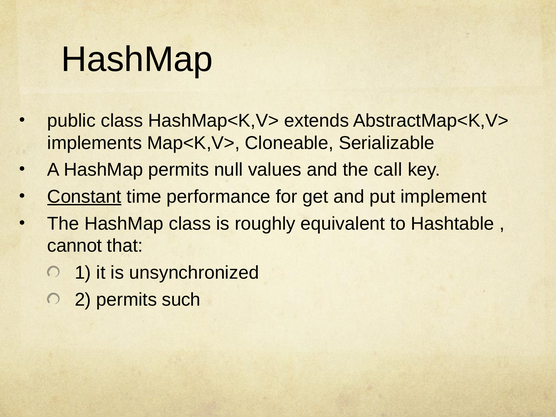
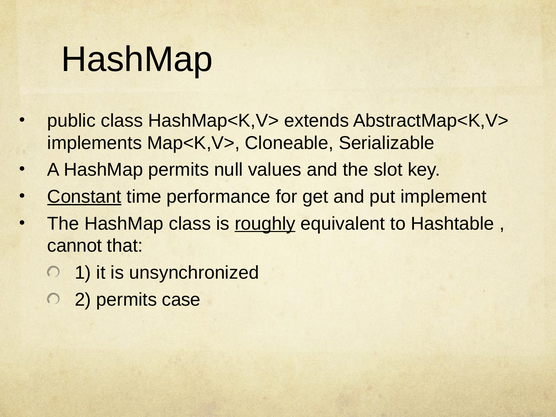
call: call -> slot (388, 170)
roughly underline: none -> present (265, 224)
such: such -> case (181, 300)
